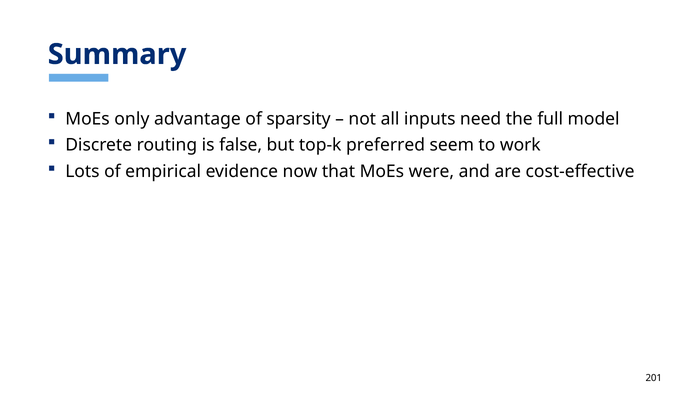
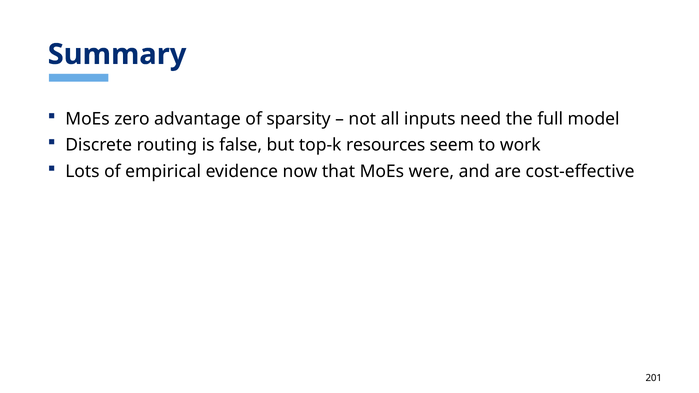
only: only -> zero (132, 119)
preferred: preferred -> resources (386, 145)
